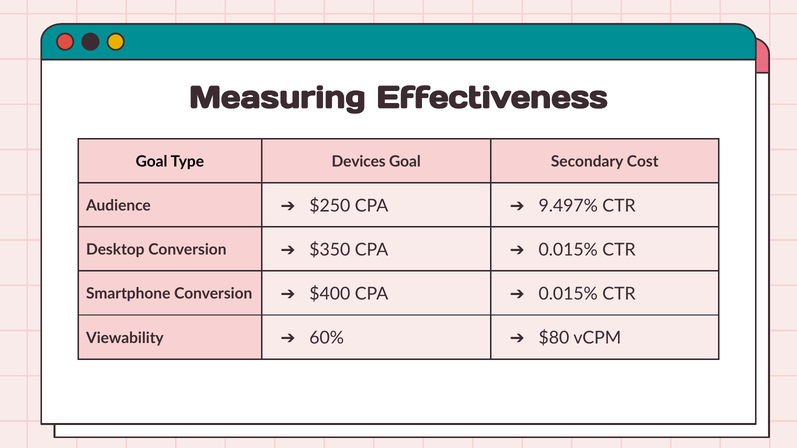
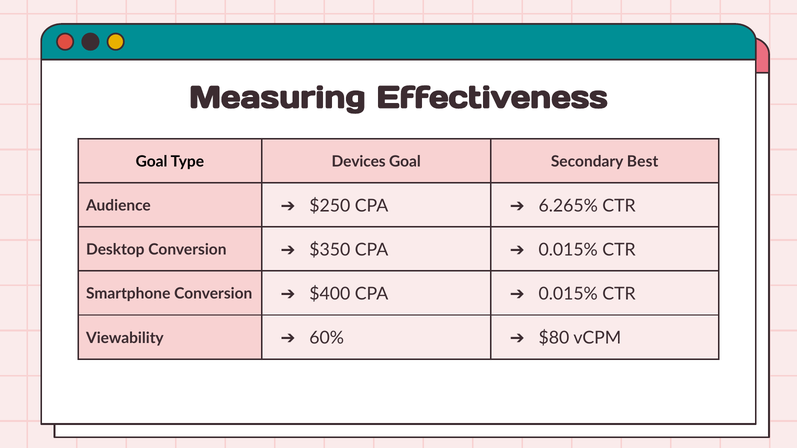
Cost: Cost -> Best (643, 162)
9.497%: 9.497% -> 6.265% (568, 206)
